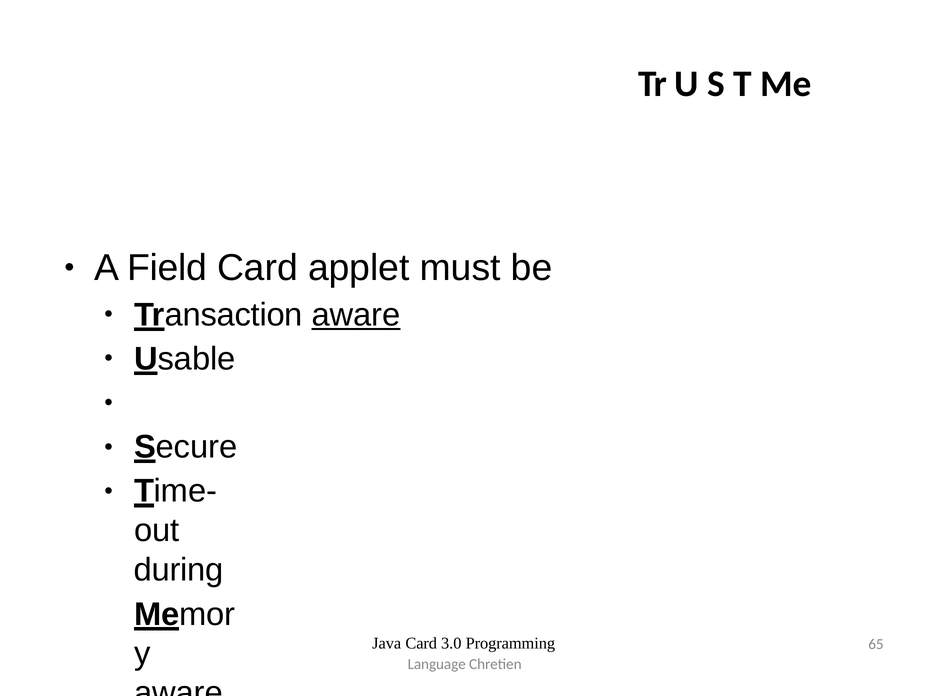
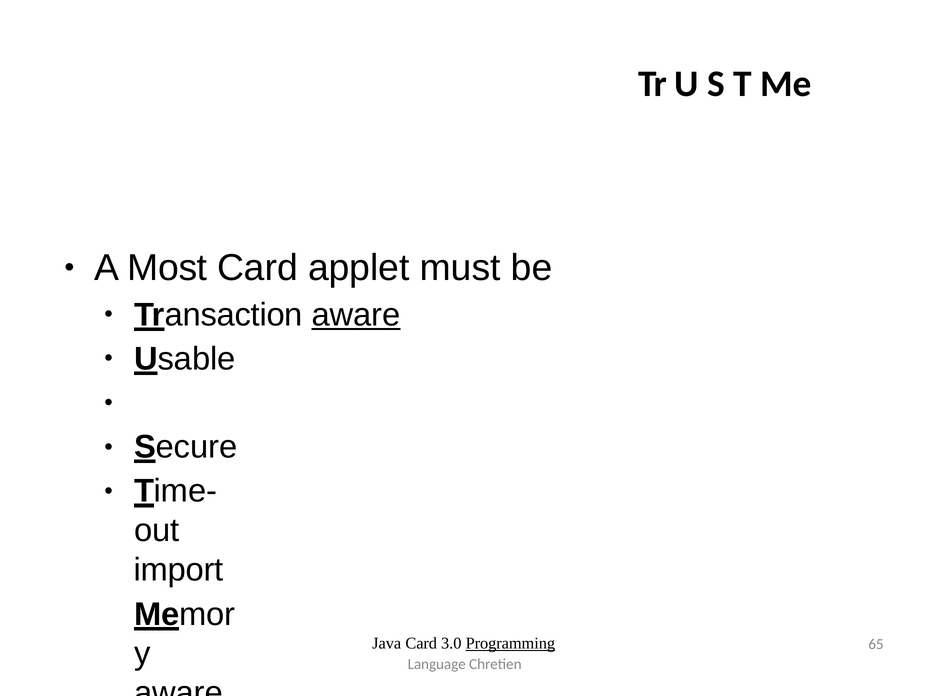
Field: Field -> Most (167, 268)
during: during -> import (179, 569)
Programming underline: none -> present (510, 643)
